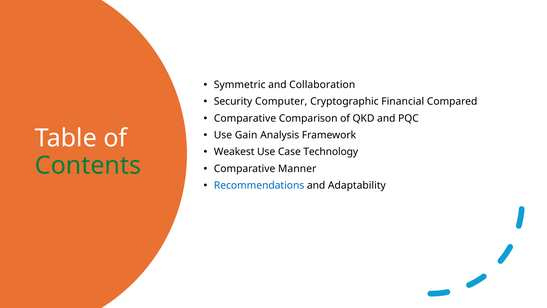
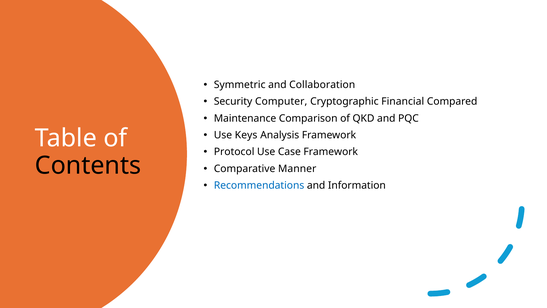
Comparative: Comparative -> Maintenance (245, 118)
Gain: Gain -> Keys (246, 135)
Weakest: Weakest -> Protocol (234, 152)
Case Technology: Technology -> Framework (331, 152)
Contents colour: green -> black (88, 165)
Adaptability: Adaptability -> Information (357, 185)
